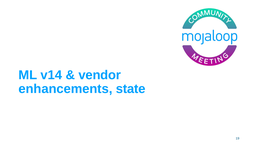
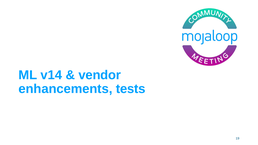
state: state -> tests (131, 89)
